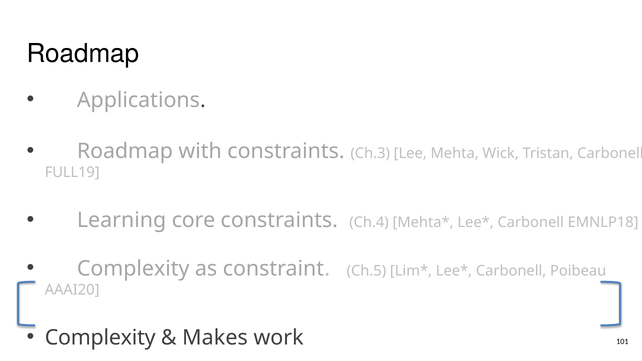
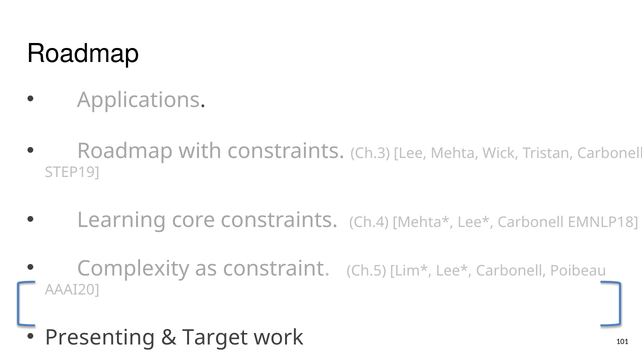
FULL19: FULL19 -> STEP19 (72, 173)
Complexity: Complexity -> Presenting (100, 338)
Makes: Makes -> Target (215, 338)
